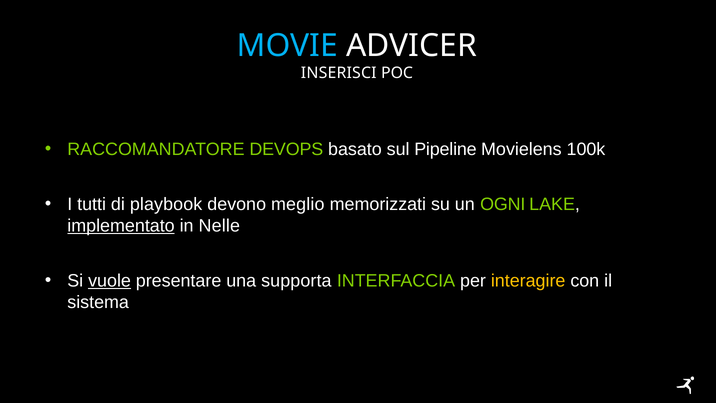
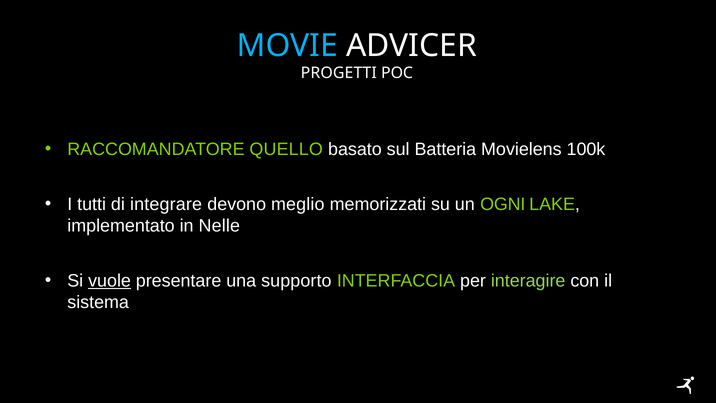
INSERISCI: INSERISCI -> PROGETTI (339, 73)
DEVOPS: DEVOPS -> QUELLO (286, 149)
Pipeline: Pipeline -> Batteria (445, 149)
playbook: playbook -> integrare (166, 204)
implementato underline: present -> none (121, 226)
supporta: supporta -> supporto (296, 281)
interagire colour: yellow -> light green (528, 281)
